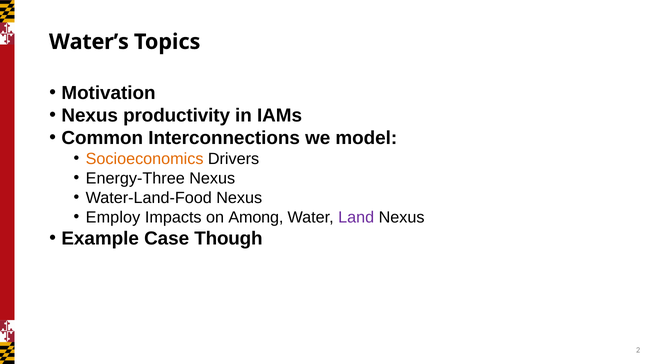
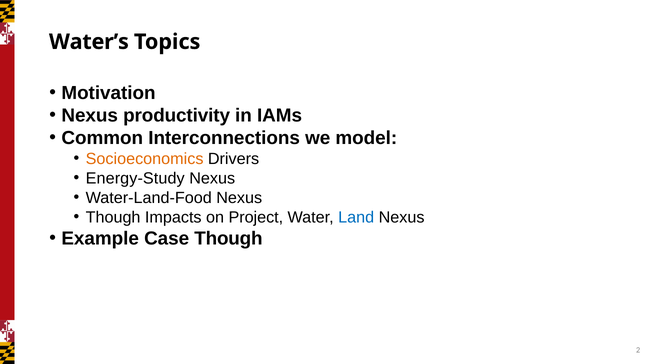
Energy-Three: Energy-Three -> Energy-Study (135, 178)
Employ: Employ -> Though (113, 217)
Among: Among -> Project (256, 217)
Land colour: purple -> blue (356, 217)
